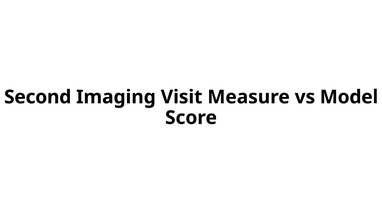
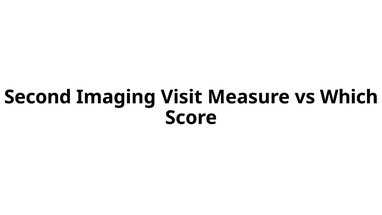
Model: Model -> Which (349, 97)
